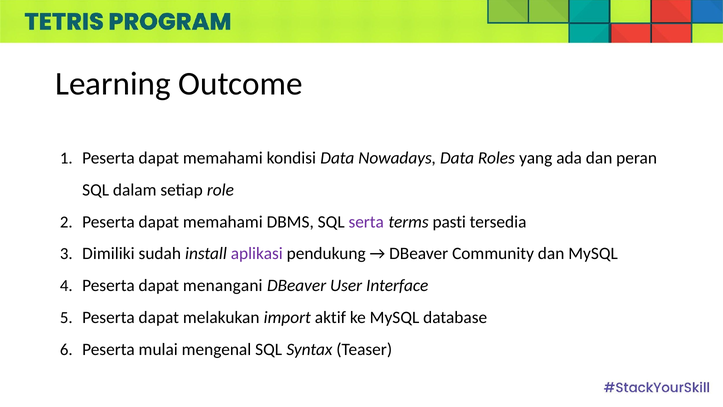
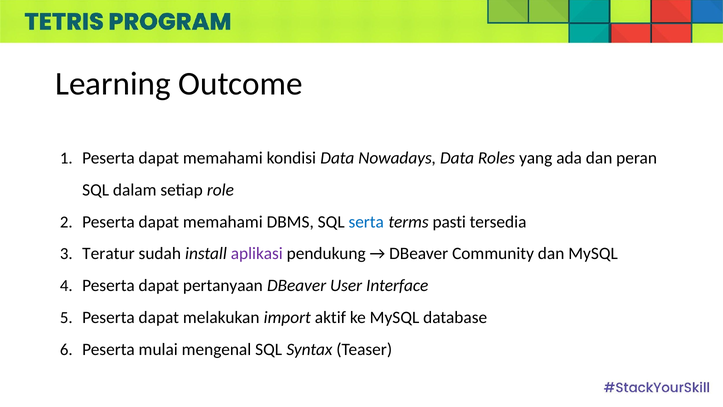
serta colour: purple -> blue (366, 222)
Dimiliki: Dimiliki -> Teratur (108, 254)
menangani: menangani -> pertanyaan (223, 285)
